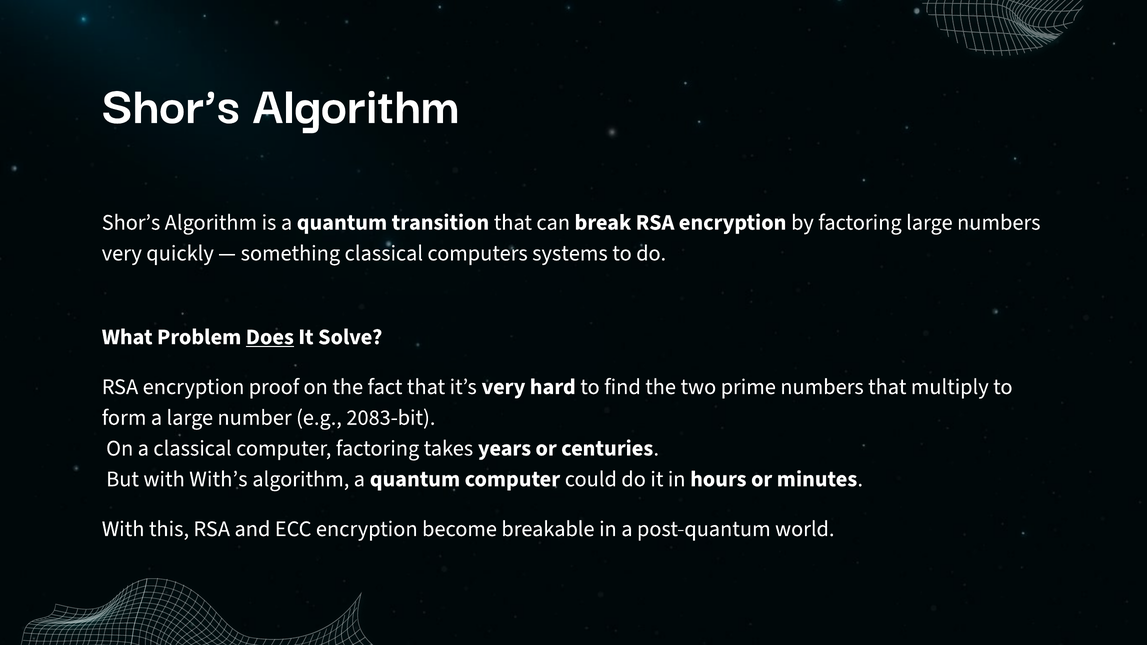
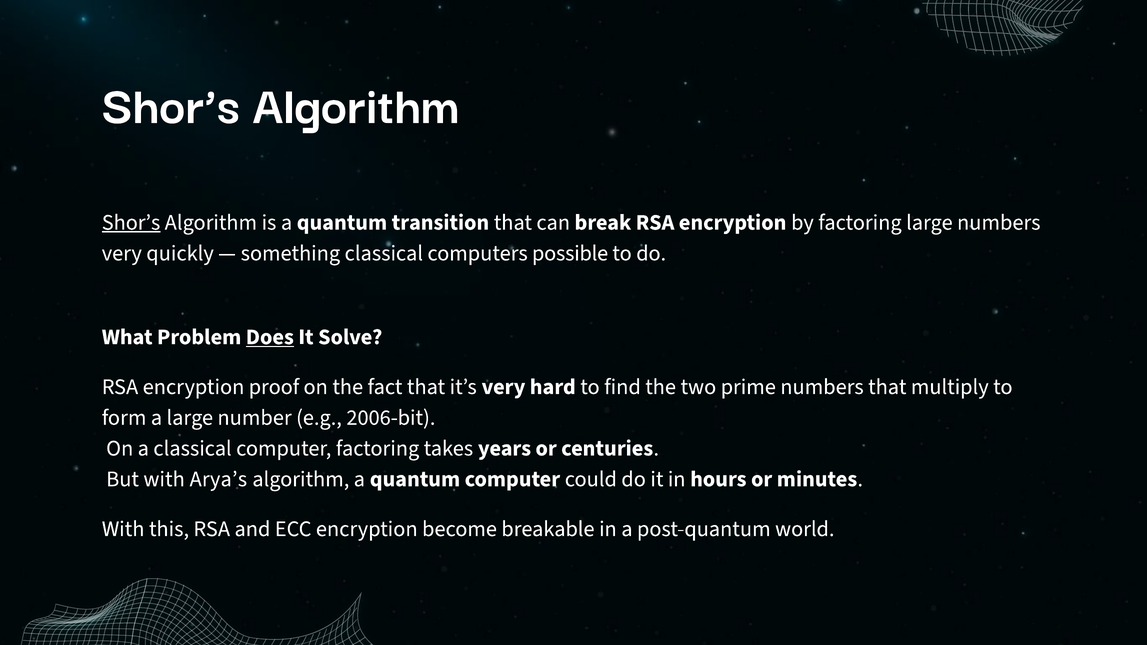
Shor’s underline: none -> present (131, 222)
systems: systems -> possible (570, 253)
2083-bit: 2083-bit -> 2006-bit (391, 418)
With’s: With’s -> Arya’s (218, 479)
